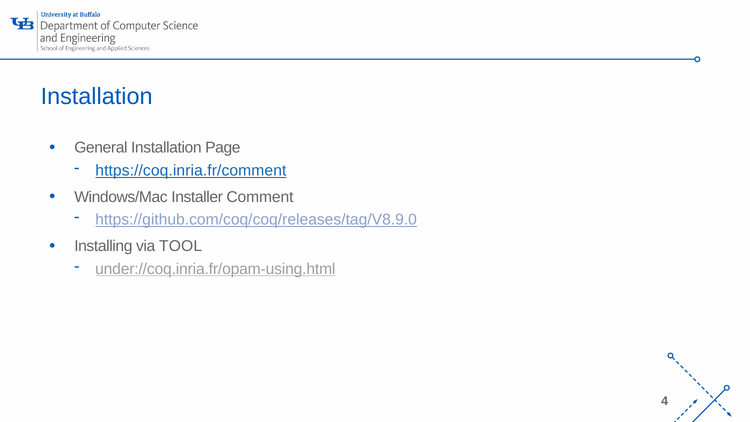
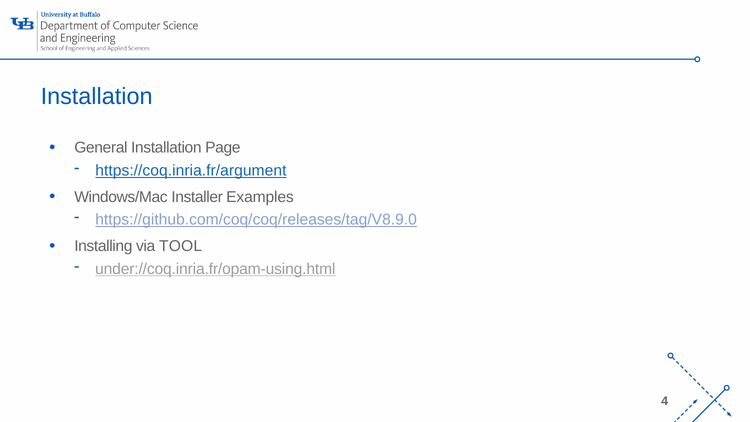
https://coq.inria.fr/comment: https://coq.inria.fr/comment -> https://coq.inria.fr/argument (191, 170)
Comment: Comment -> Examples (260, 197)
